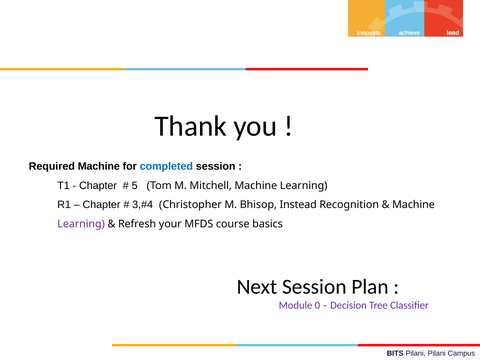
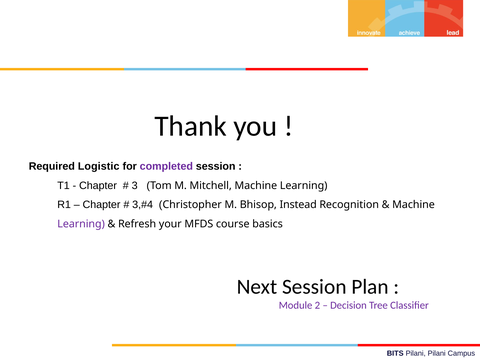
Required Machine: Machine -> Logistic (99, 166)
completed colour: blue -> purple (166, 166)
5: 5 -> 3 (135, 186)
0: 0 -> 2 (317, 305)
